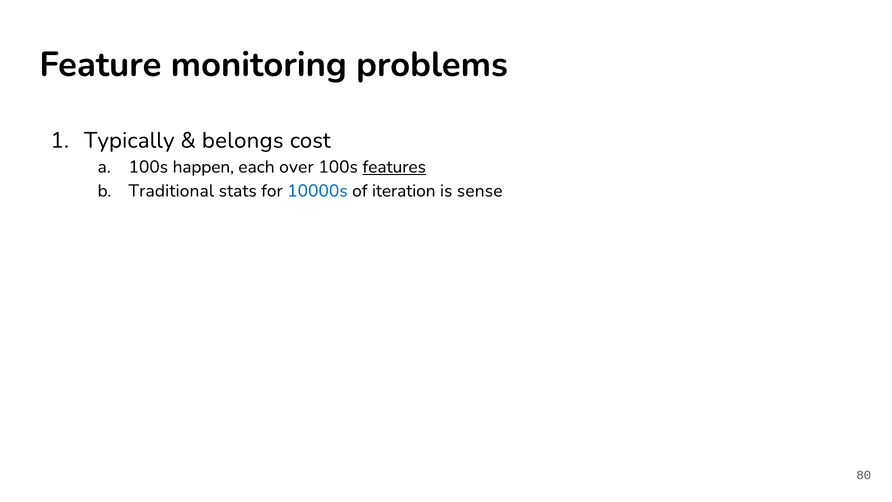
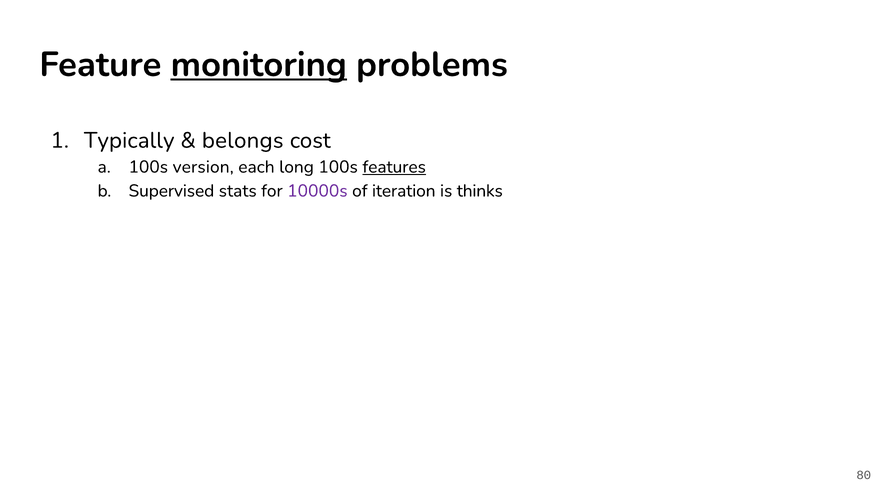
monitoring underline: none -> present (259, 64)
happen: happen -> version (203, 167)
over: over -> long (297, 167)
Traditional: Traditional -> Supervised (171, 191)
10000s colour: blue -> purple (317, 191)
sense: sense -> thinks (480, 191)
